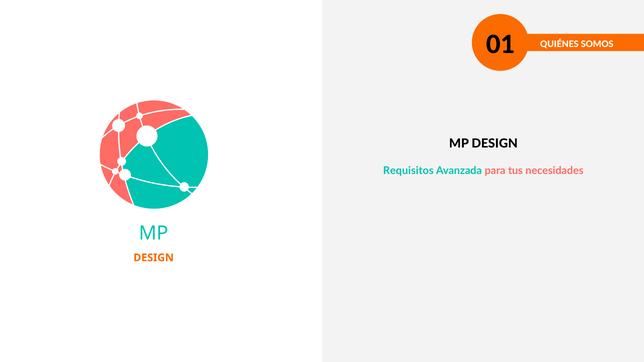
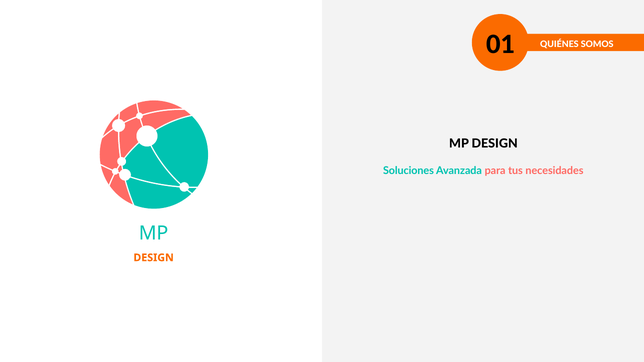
Requisitos: Requisitos -> Soluciones (408, 171)
